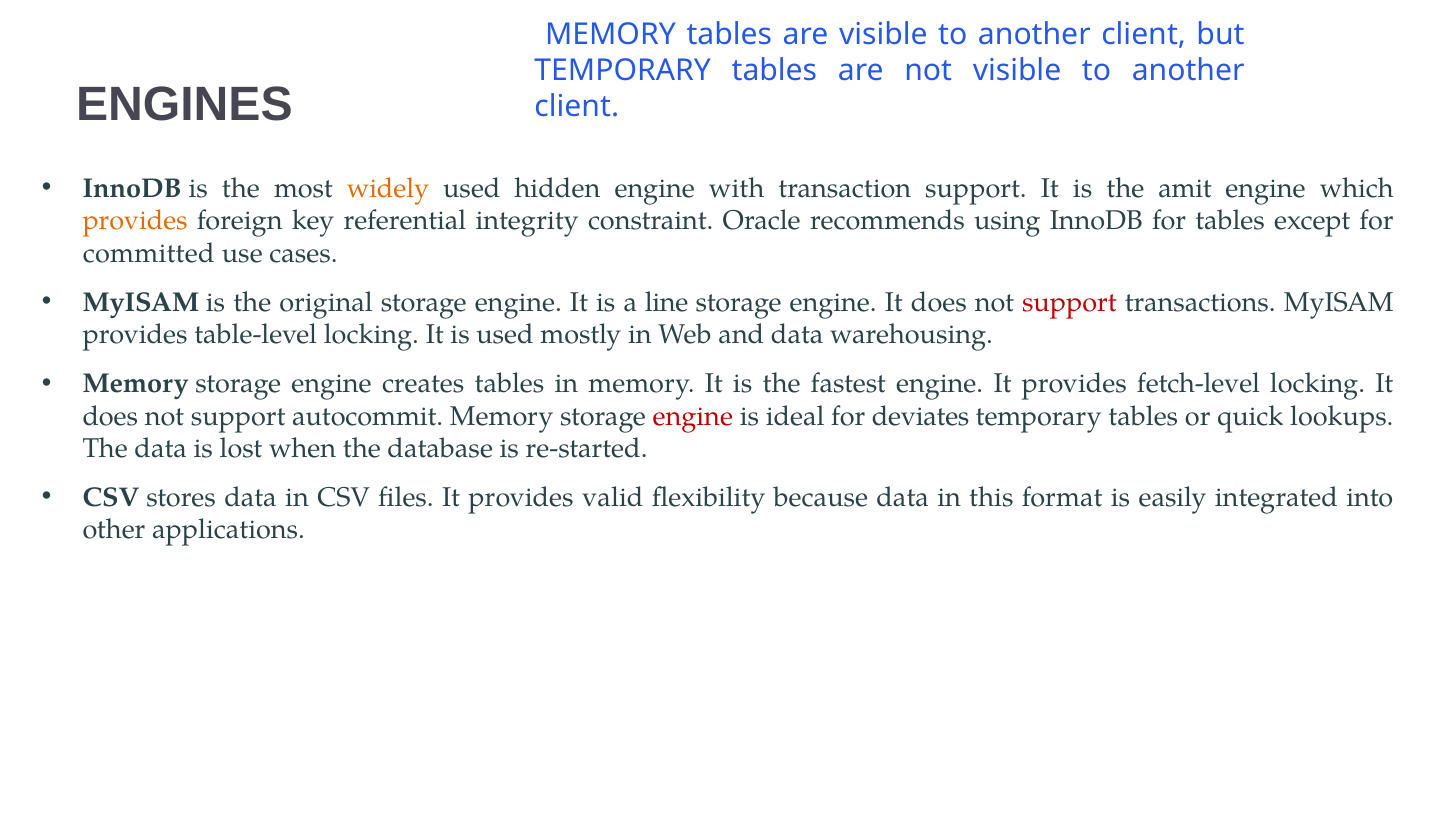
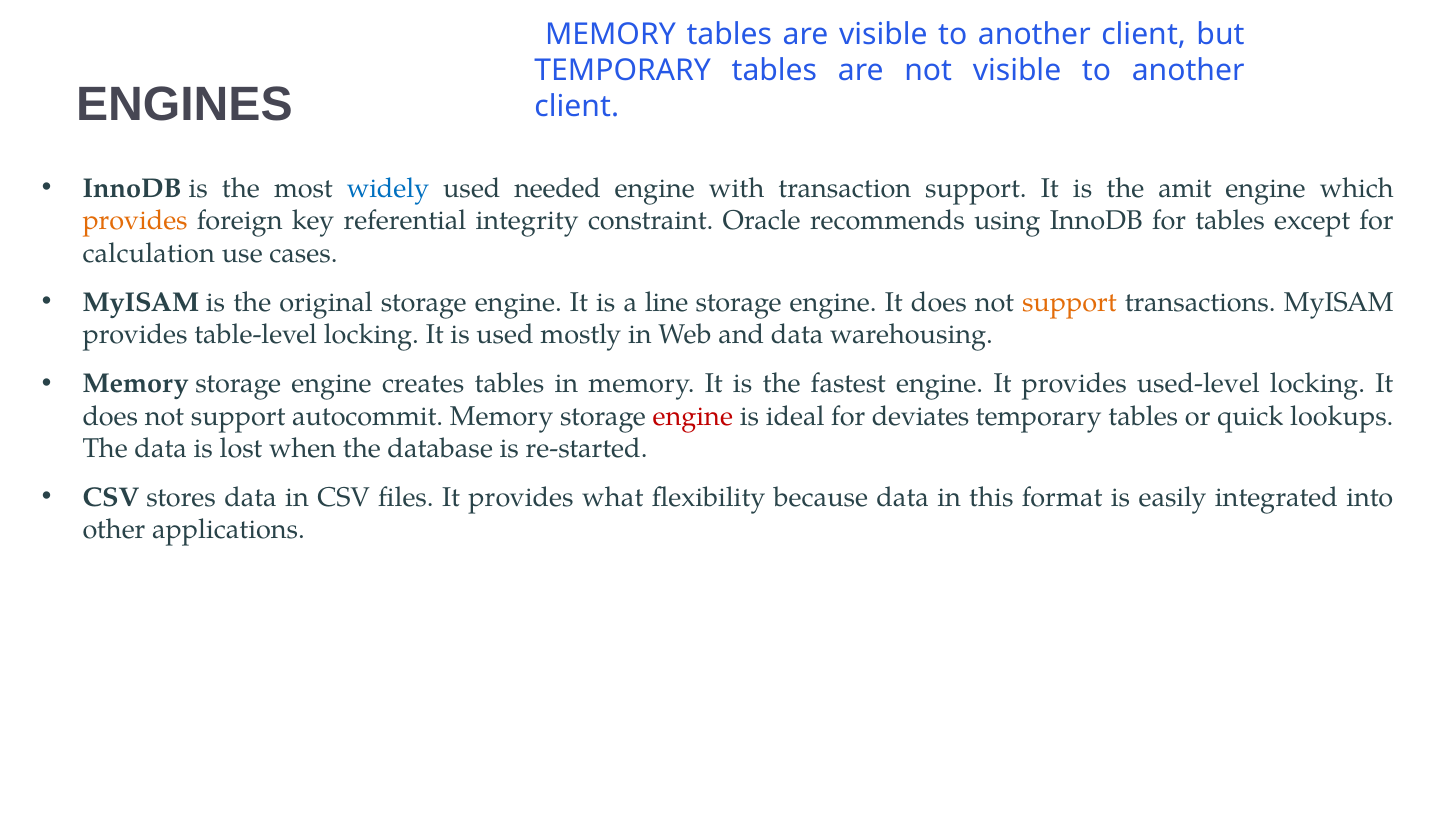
widely colour: orange -> blue (388, 188)
hidden: hidden -> needed (558, 188)
committed: committed -> calculation (149, 253)
support colour: red -> orange (1069, 302)
fetch-level: fetch-level -> used-level (1198, 384)
valid: valid -> what (613, 497)
